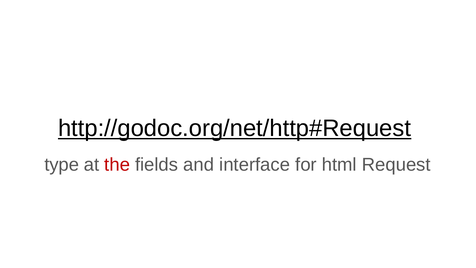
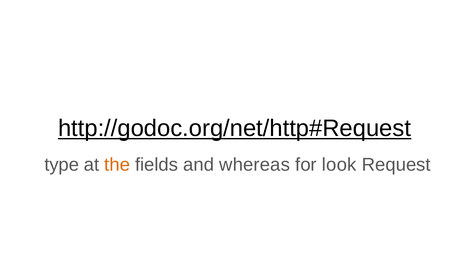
the colour: red -> orange (117, 165)
interface: interface -> whereas (255, 165)
html: html -> look (339, 165)
